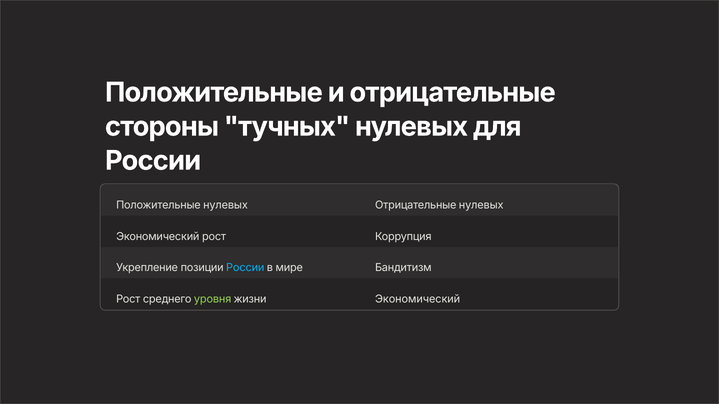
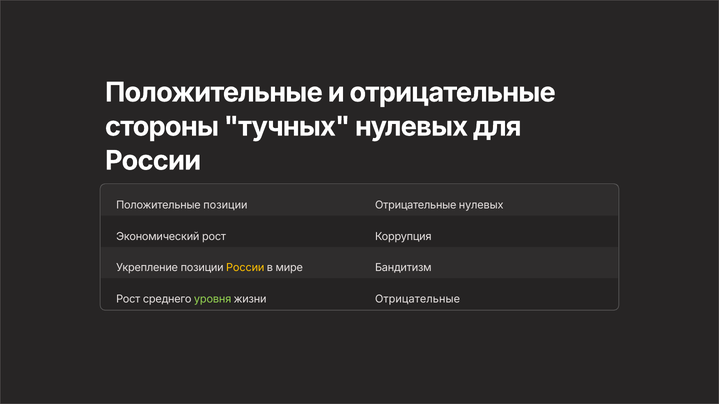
Положительные нулевых: нулевых -> позиции (225, 205)
России colour: light blue -> yellow (245, 268)
жизни Экономический: Экономический -> Отрицательные (418, 299)
